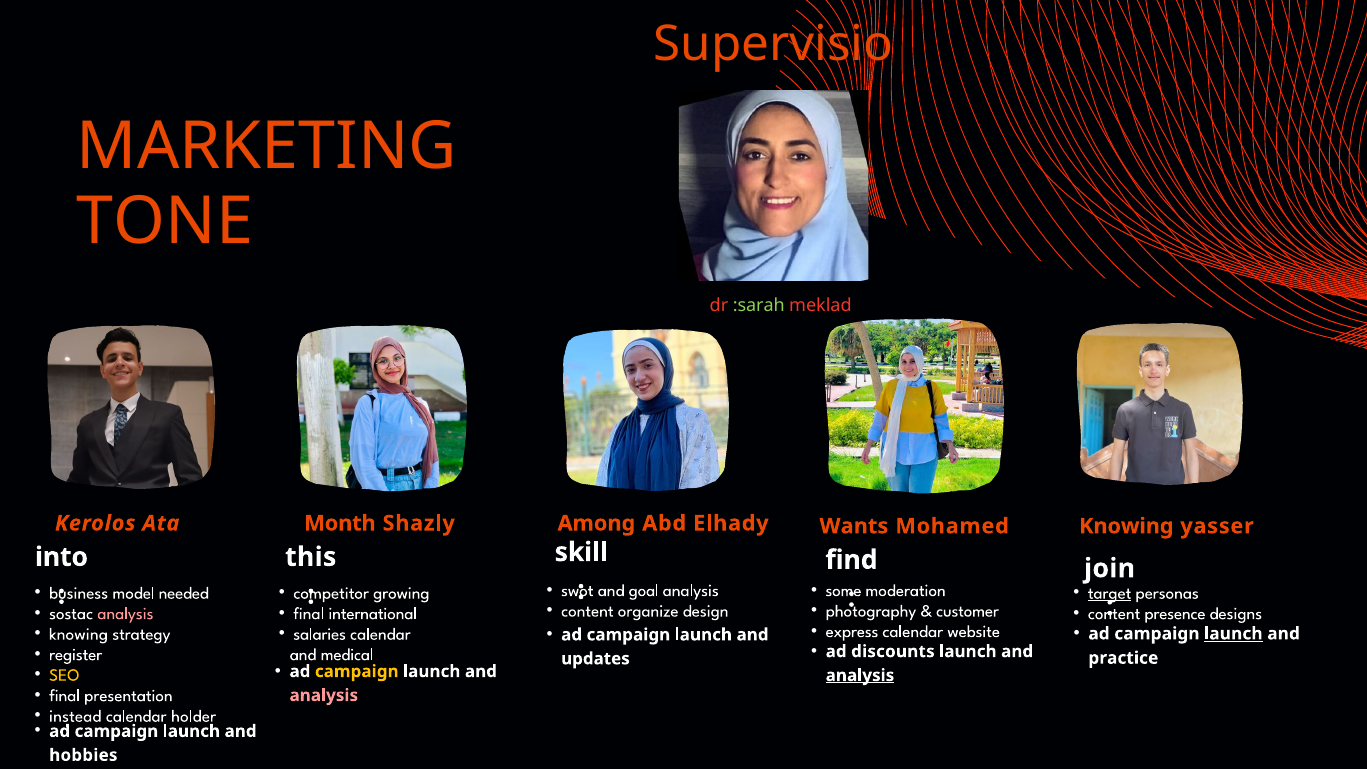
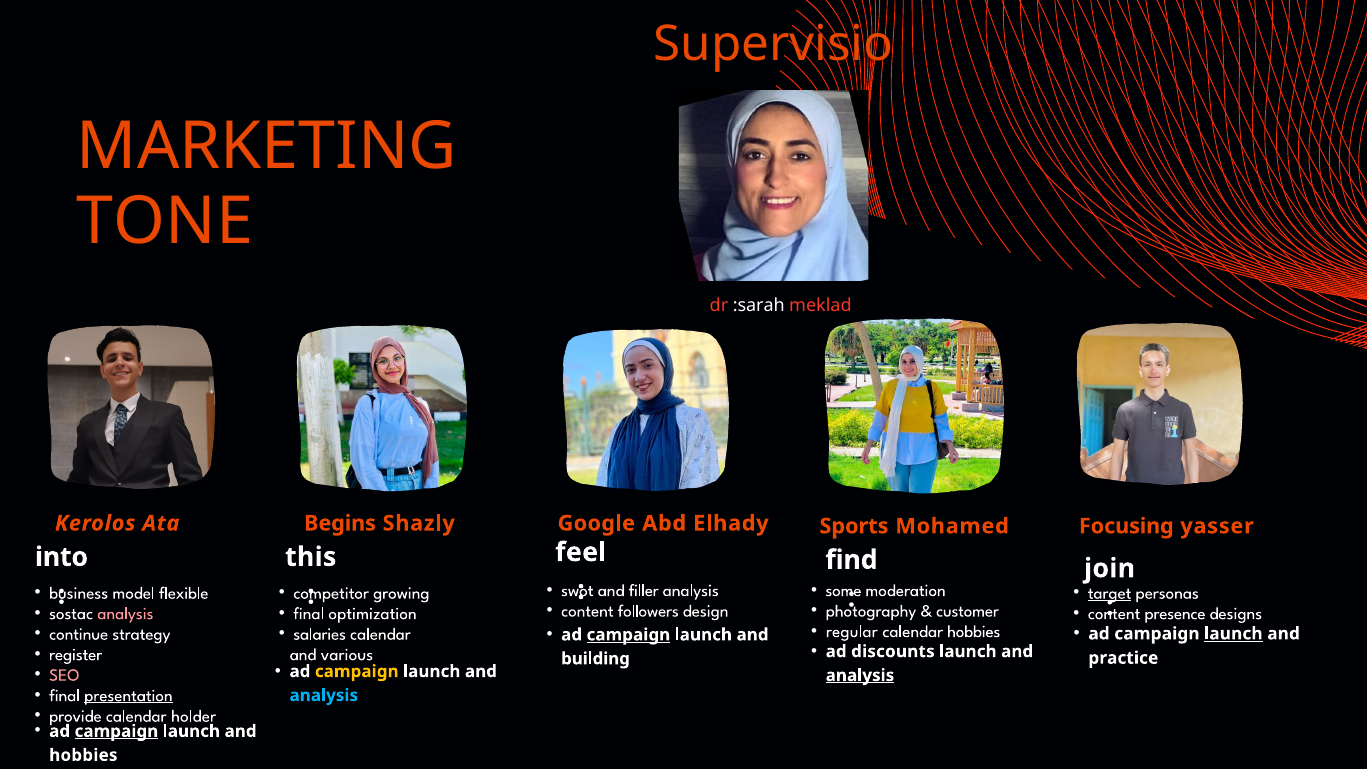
:sarah colour: light green -> white (759, 305)
Month: Month -> Begins (340, 523)
Among: Among -> Google (596, 523)
Wants: Wants -> Sports (854, 526)
Knowing: Knowing -> Focusing (1126, 526)
skill: skill -> feel (581, 552)
goal: goal -> filler (644, 590)
needed: needed -> flexible (184, 593)
organize: organize -> followers (648, 611)
international: international -> optimization (373, 613)
express: express -> regular (852, 631)
calendar website: website -> hobbies (974, 631)
knowing: knowing -> continue (79, 634)
campaign underline: none -> present (628, 635)
medical: medical -> various (347, 654)
updates: updates -> building (595, 659)
SEO colour: yellow -> pink (64, 675)
presentation underline: none -> present (128, 695)
analysis colour: pink -> light blue (324, 695)
instead: instead -> provide (75, 716)
campaign underline: none -> present (116, 731)
